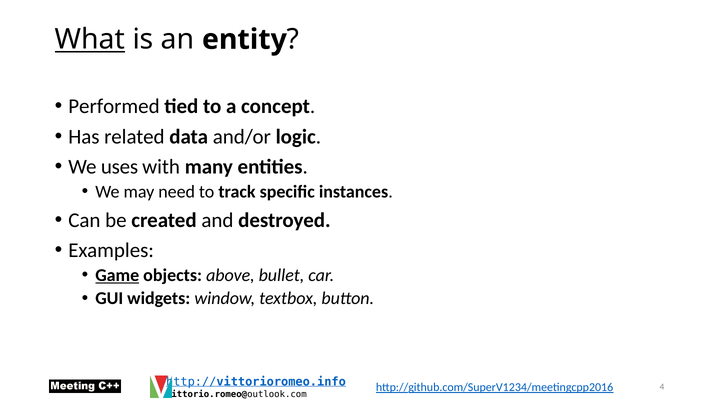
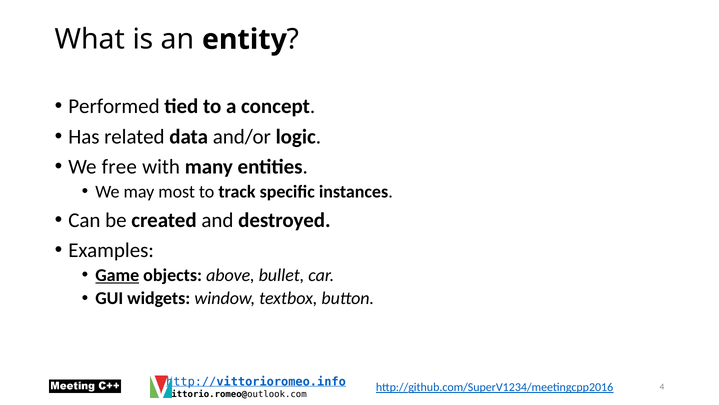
What underline: present -> none (90, 39)
uses: uses -> free (119, 167)
need: need -> most (177, 191)
